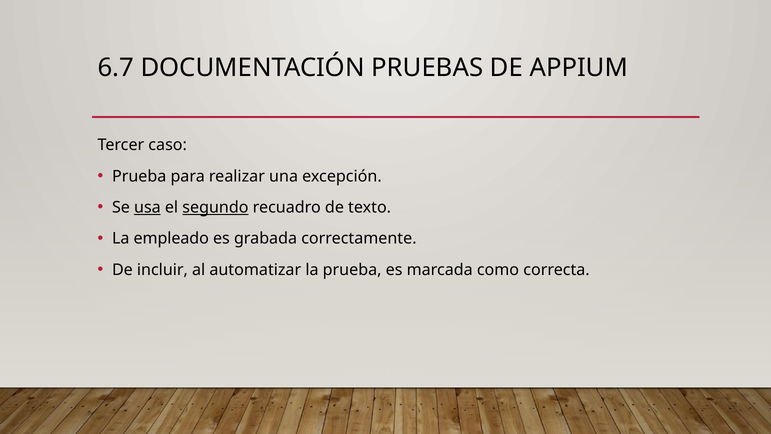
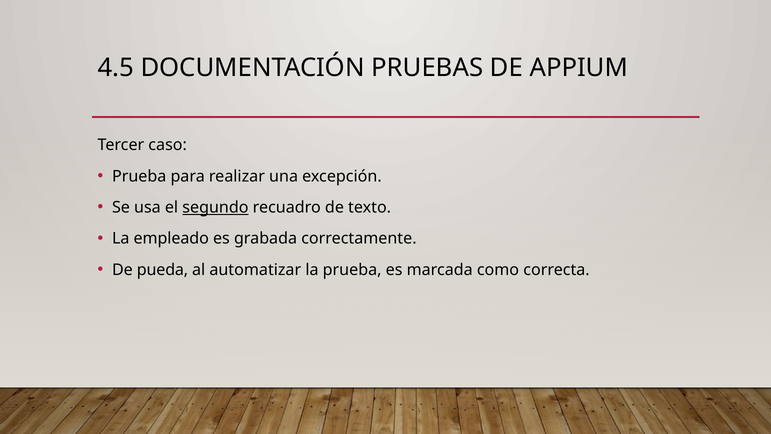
6.7: 6.7 -> 4.5 (116, 68)
usa underline: present -> none (147, 207)
incluir: incluir -> pueda (162, 270)
